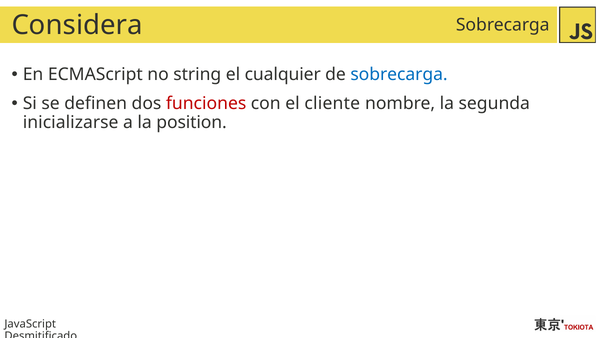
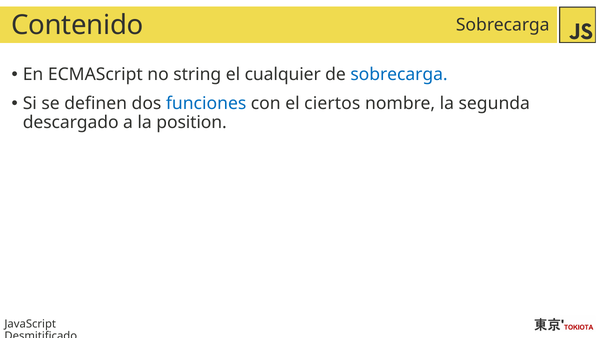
Considera: Considera -> Contenido (77, 25)
funciones colour: red -> blue (206, 104)
cliente: cliente -> ciertos (332, 104)
inicializarse: inicializarse -> descargado (71, 123)
